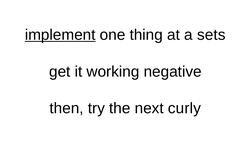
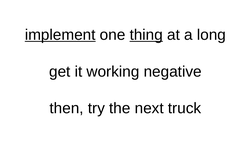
thing underline: none -> present (146, 35)
sets: sets -> long (211, 35)
curly: curly -> truck (185, 108)
